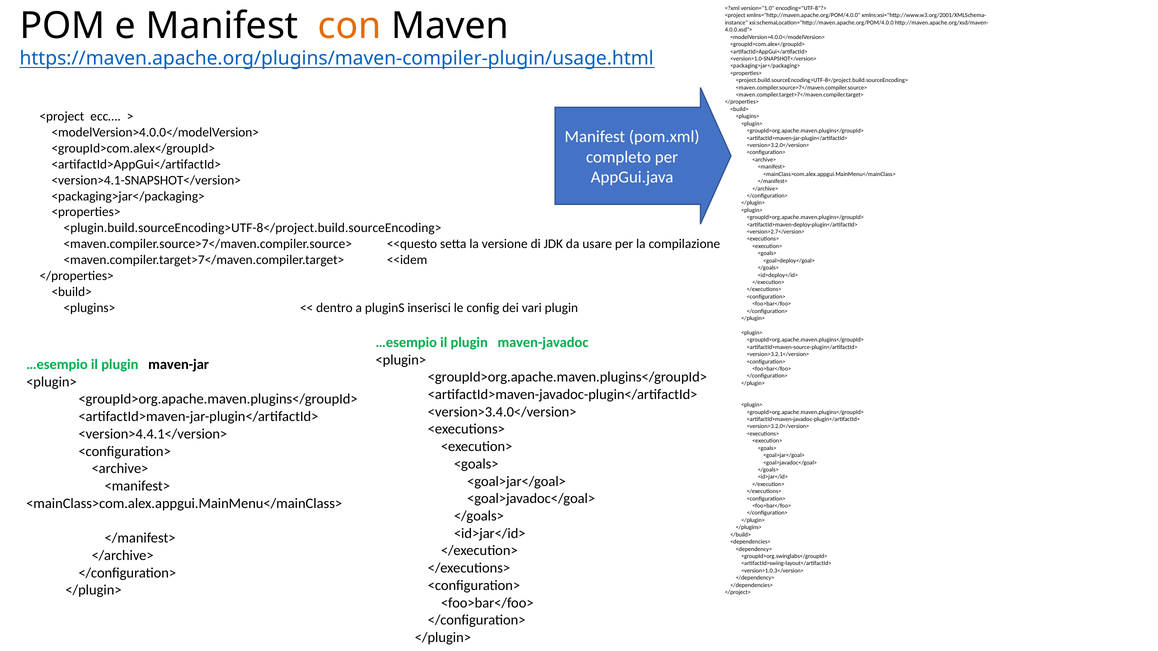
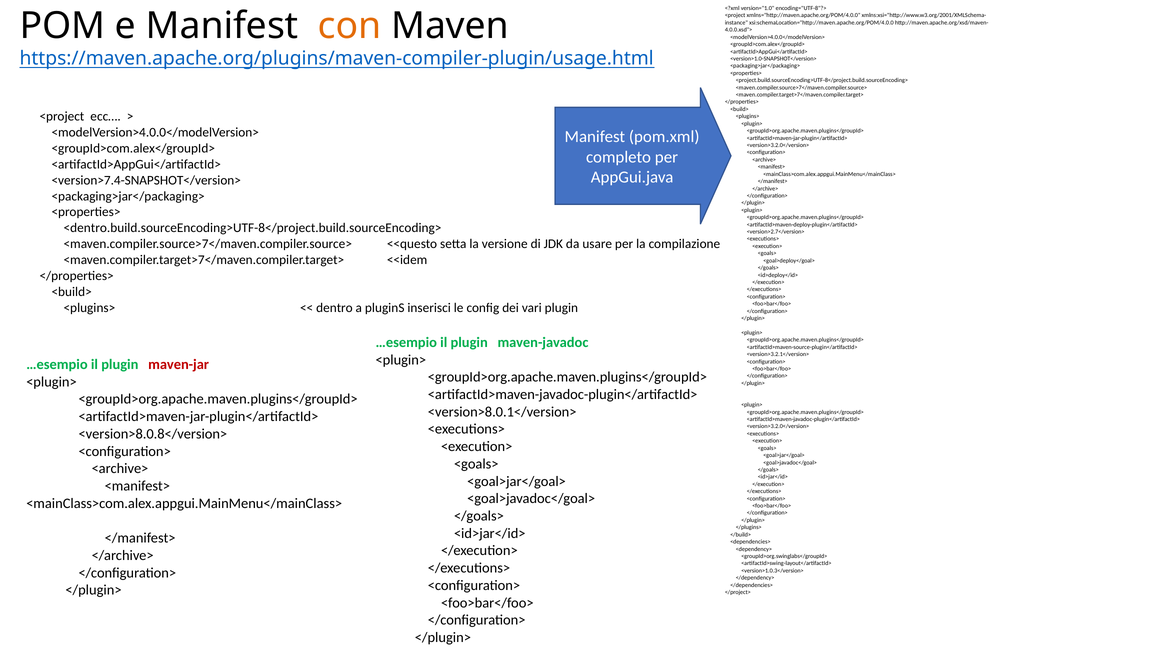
<version>4.1-SNAPSHOT</version>: <version>4.1-SNAPSHOT</version> -> <version>7.4-SNAPSHOT</version> (146, 180)
<plugin.build.sourceEncoding>UTF-8</project.build.sourceEncoding>: <plugin.build.sourceEncoding>UTF-8</project.build.sourceEncoding> -> <dentro.build.sourceEncoding>UTF-8</project.build.sourceEncoding> (252, 228)
maven-jar colour: black -> red (179, 365)
<version>3.4.0</version>: <version>3.4.0</version> -> <version>8.0.1</version> (502, 412)
<version>4.4.1</version>: <version>4.4.1</version> -> <version>8.0.8</version> (153, 434)
